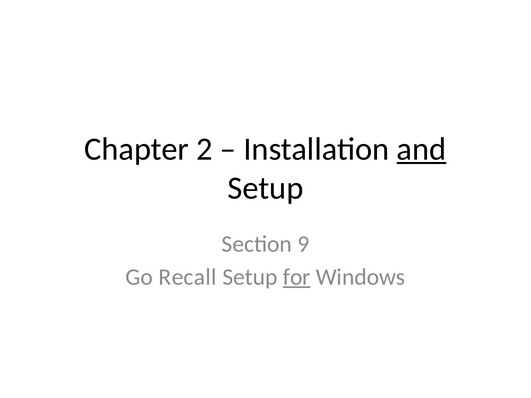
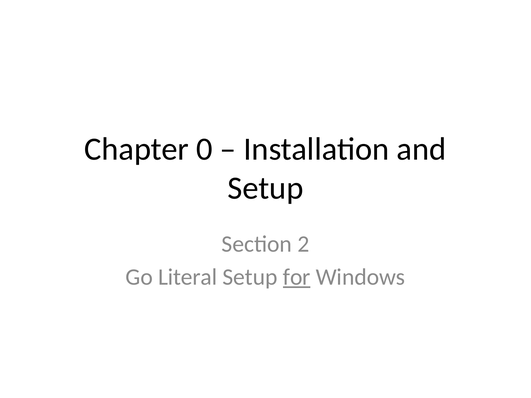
2: 2 -> 0 (204, 149)
and underline: present -> none (421, 149)
9: 9 -> 2 (303, 244)
Recall: Recall -> Literal (188, 277)
